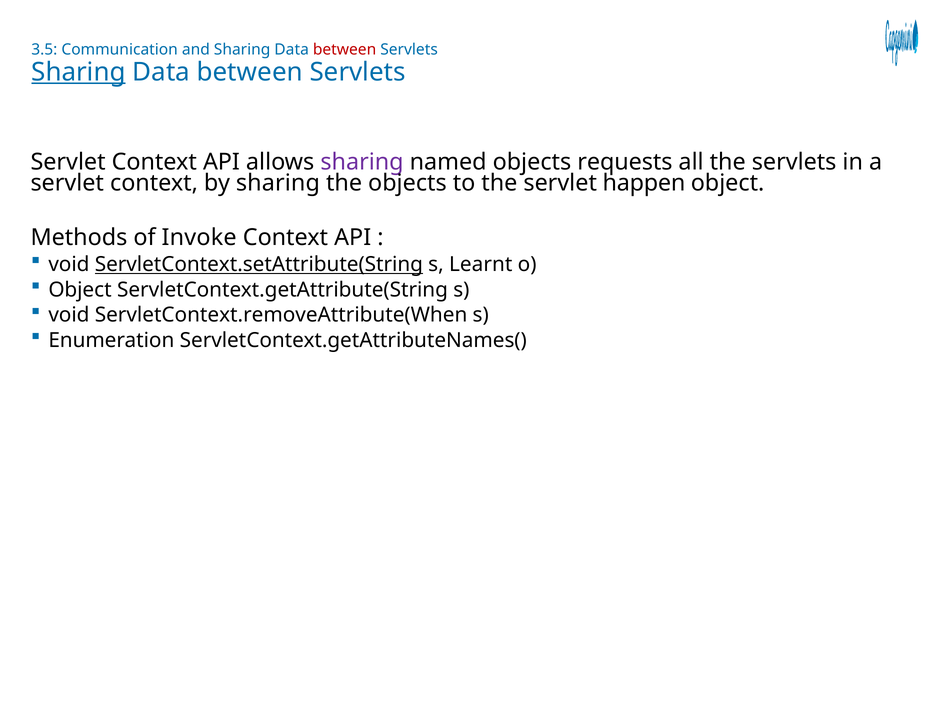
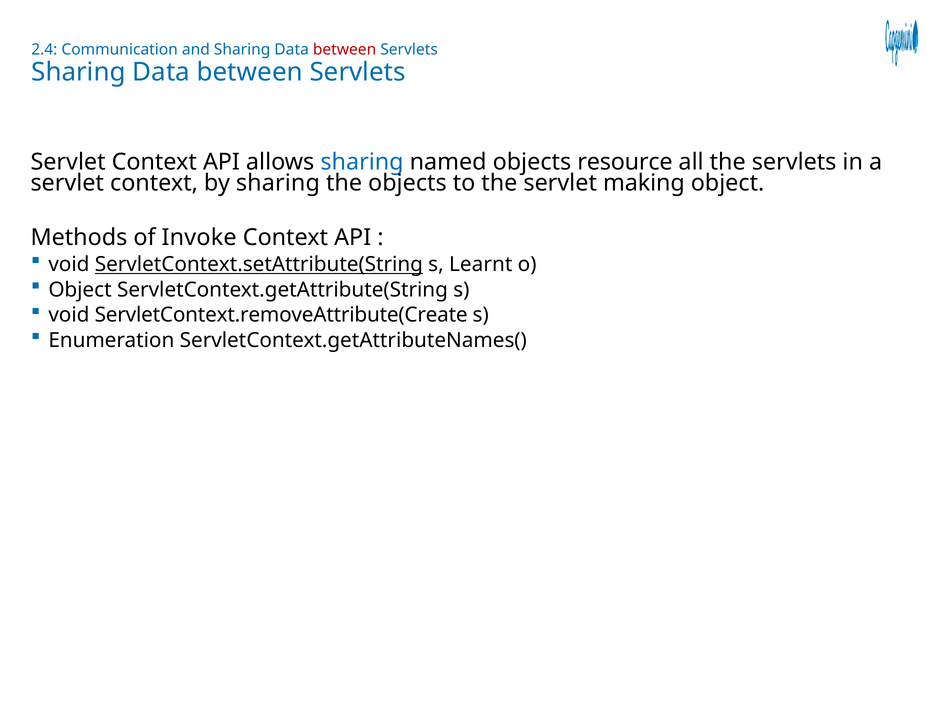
3.5: 3.5 -> 2.4 (44, 50)
Sharing underline: present -> none (78, 72)
sharing colour: purple -> blue (362, 162)
requests: requests -> resource (625, 162)
happen: happen -> making (644, 183)
ServletContext.removeAttribute(When: ServletContext.removeAttribute(When -> ServletContext.removeAttribute(Create (281, 315)
